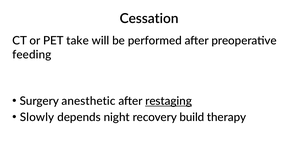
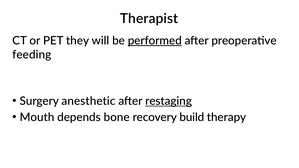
Cessation: Cessation -> Therapist (149, 19)
take: take -> they (78, 41)
performed underline: none -> present (155, 41)
Slowly: Slowly -> Mouth (37, 117)
night: night -> bone (117, 117)
